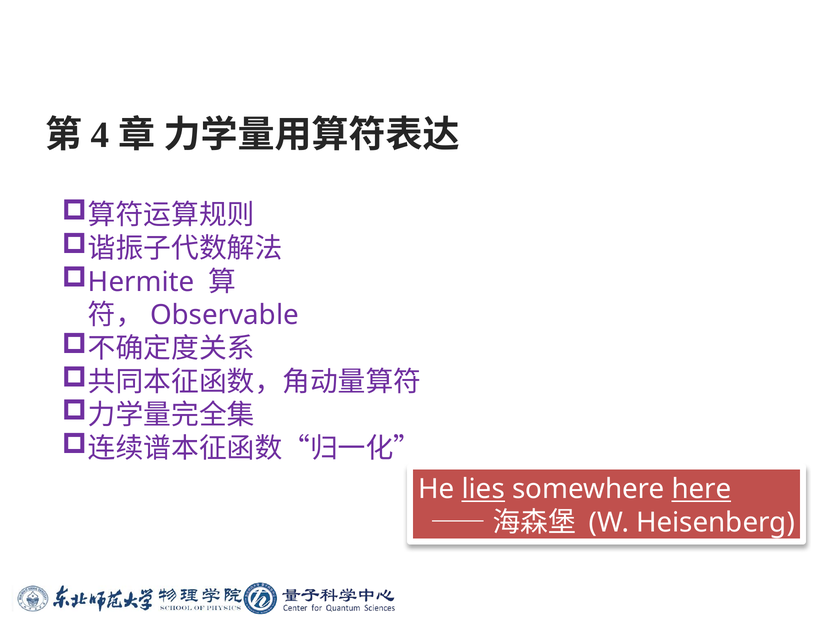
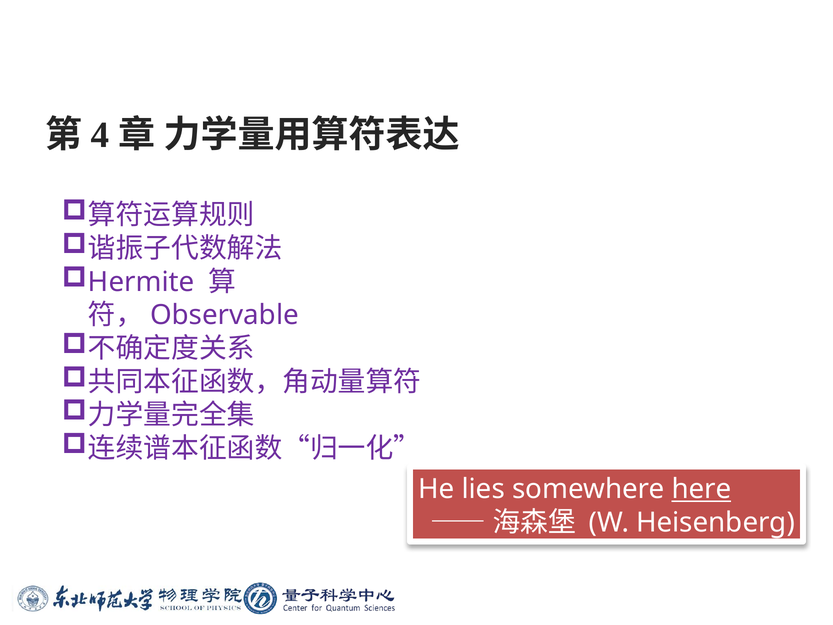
lies underline: present -> none (483, 489)
